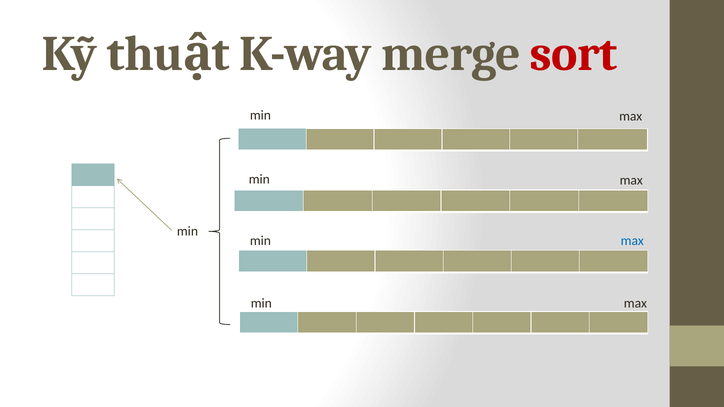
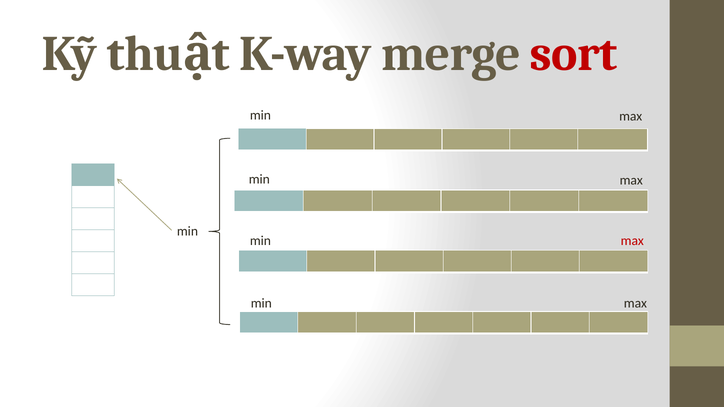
max colour: blue -> red (632, 241)
